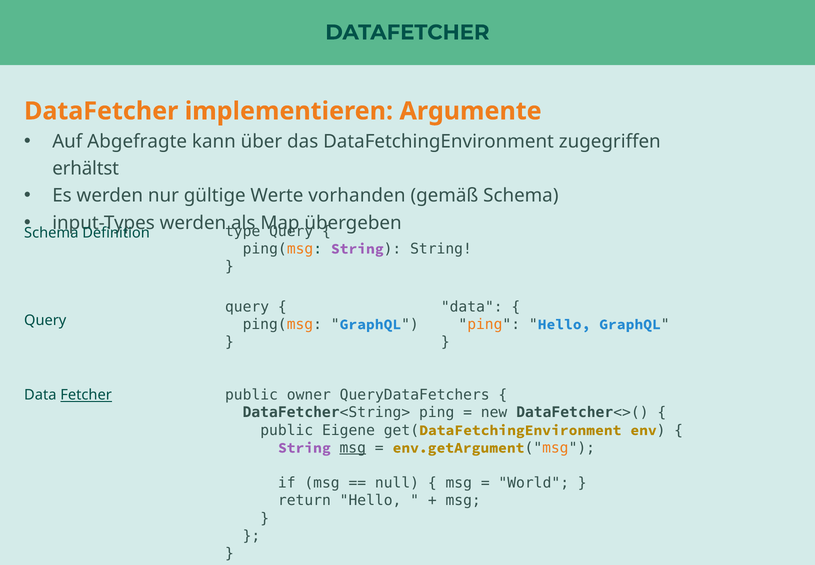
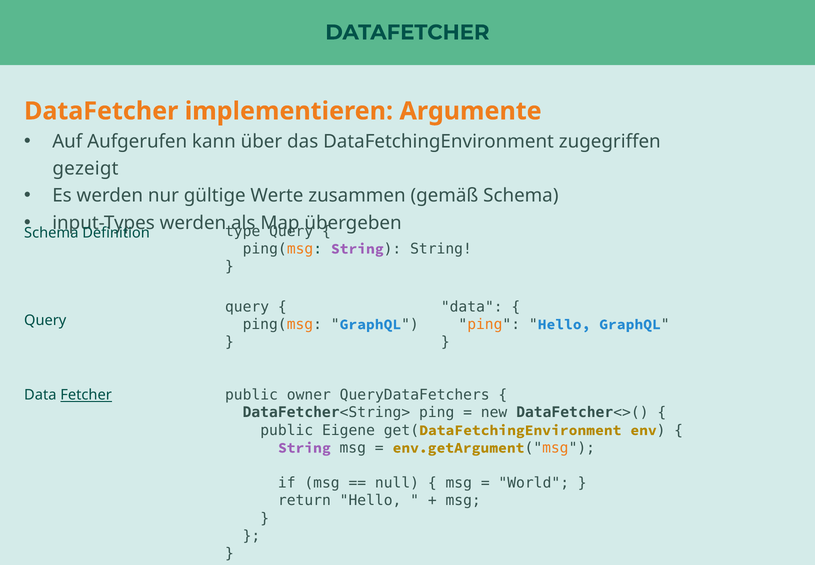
Abgefragte: Abgefragte -> Aufgerufen (137, 141)
erhältst: erhältst -> gezeigt (85, 168)
vorhanden: vorhanden -> zusammen (357, 195)
msg underline: present -> none (353, 447)
